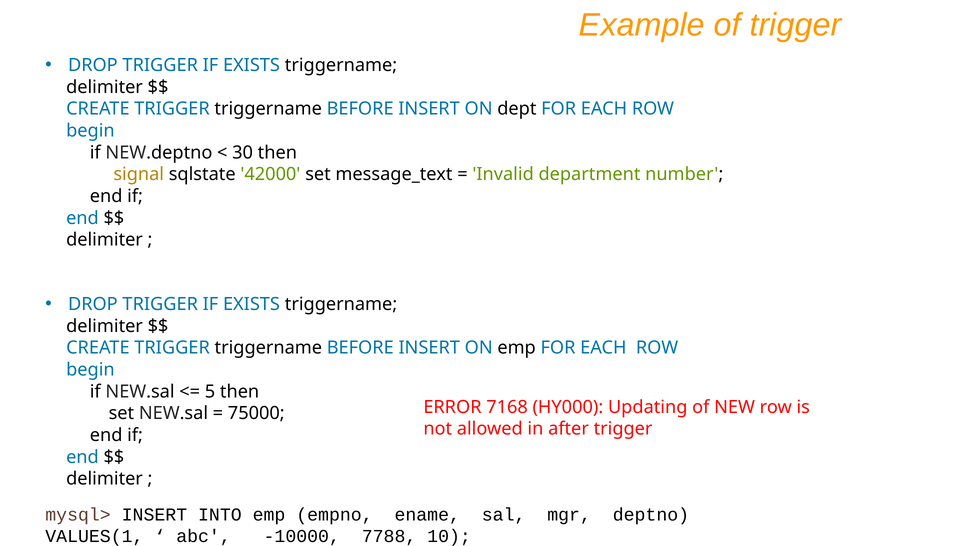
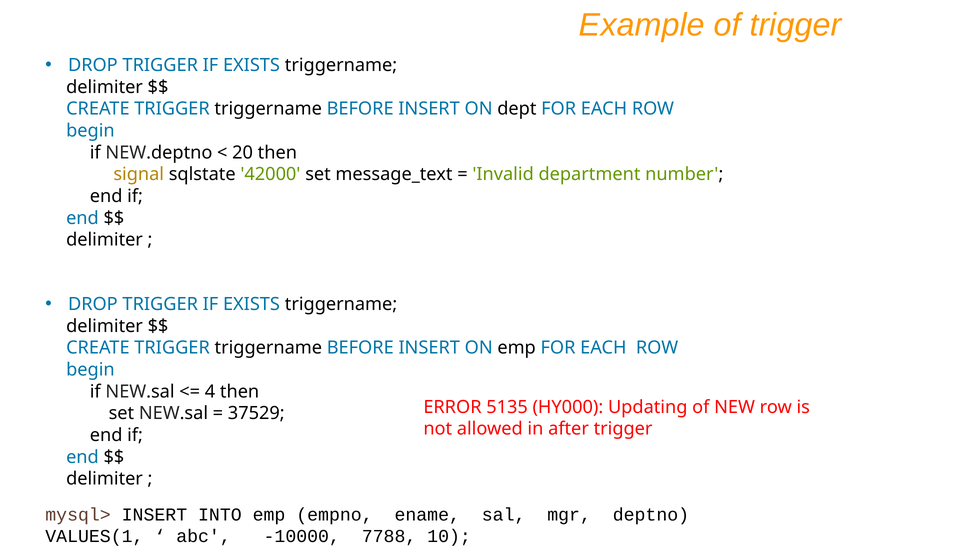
30: 30 -> 20 (243, 152)
5: 5 -> 4 (210, 391)
7168: 7168 -> 5135 (507, 407)
75000: 75000 -> 37529 (256, 413)
